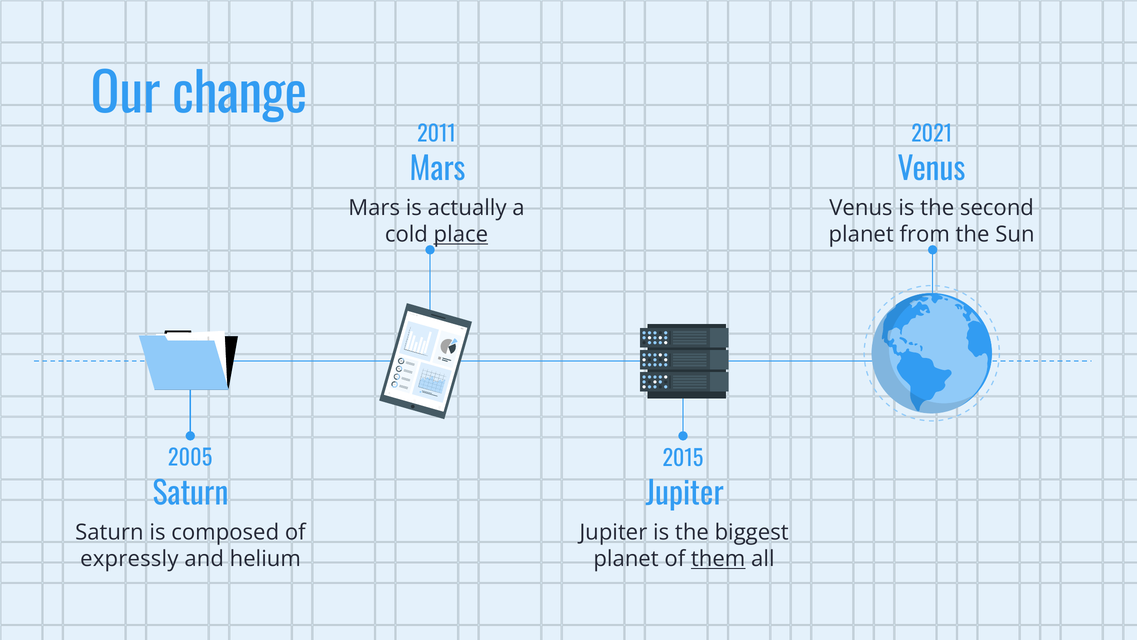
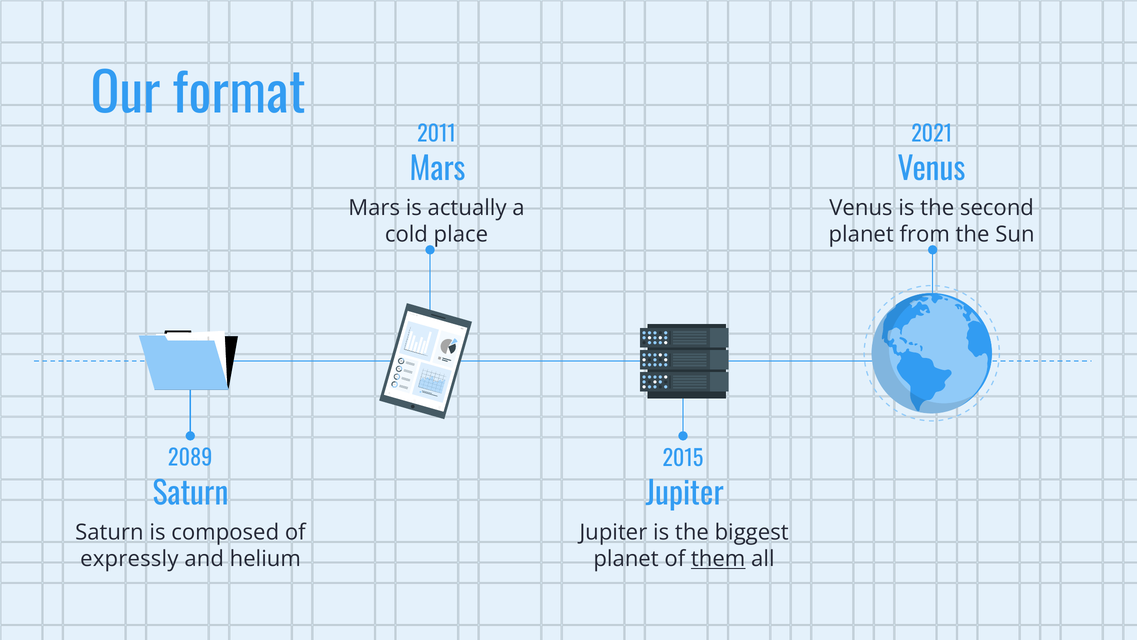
change: change -> format (239, 95)
place underline: present -> none (461, 234)
2005: 2005 -> 2089 (190, 458)
